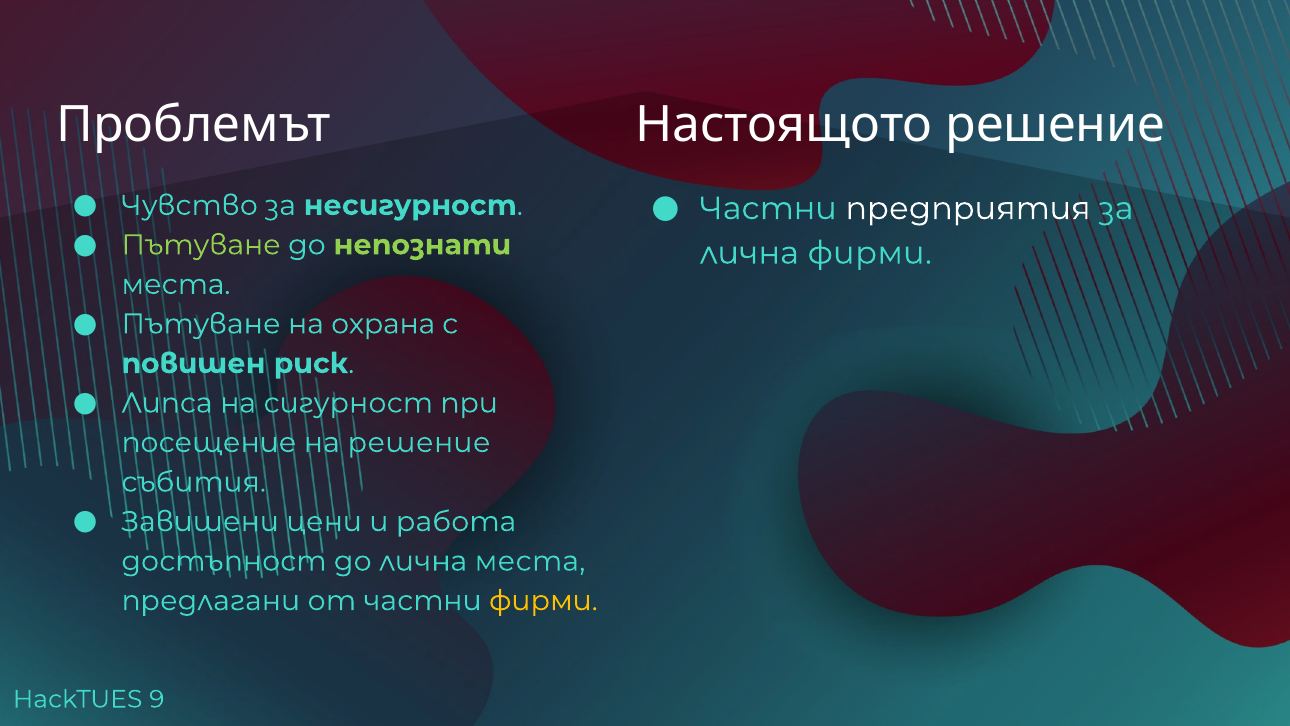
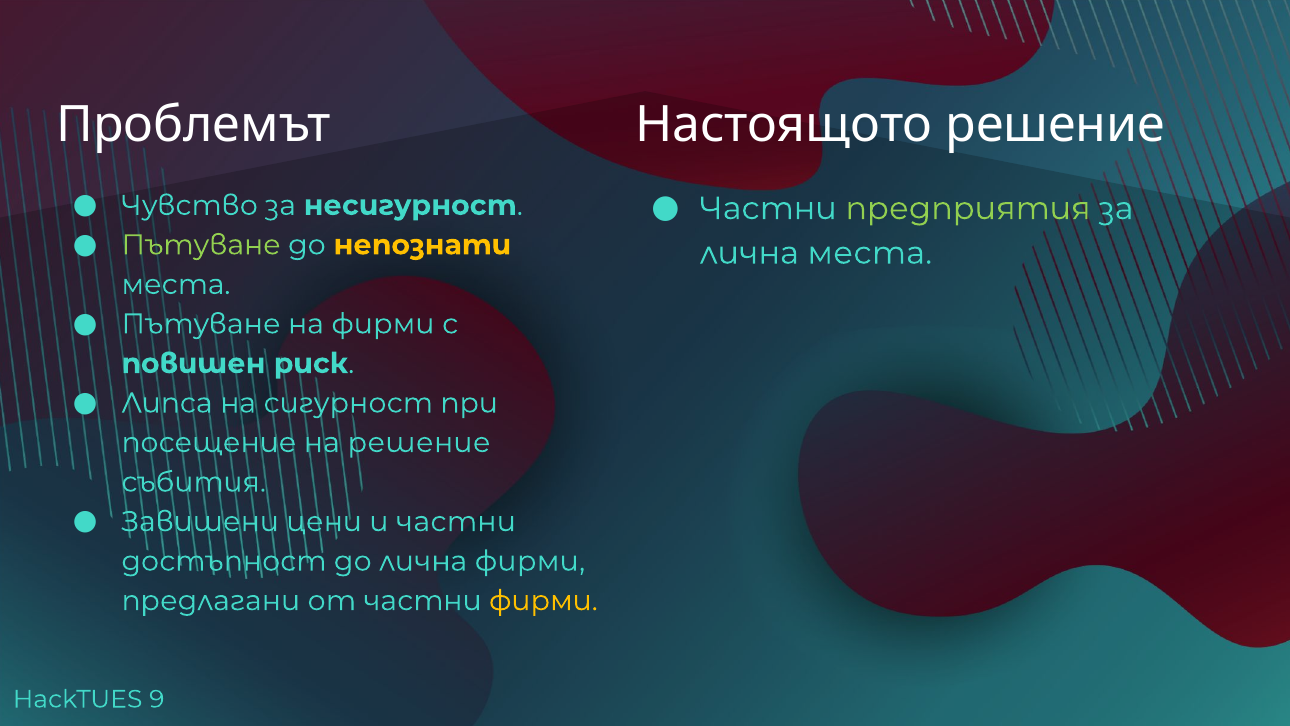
предприятия colour: white -> light green (968, 208)
непознати colour: light green -> yellow (422, 245)
лична фирми: фирми -> места (870, 253)
на охрана: охрана -> фирми (383, 324)
и работа: работа -> частни (456, 521)
лична места: места -> фирми (530, 561)
